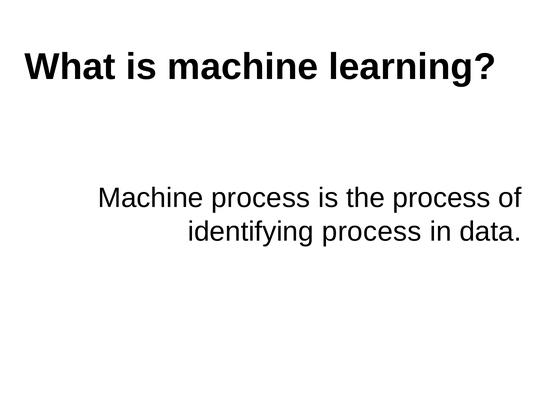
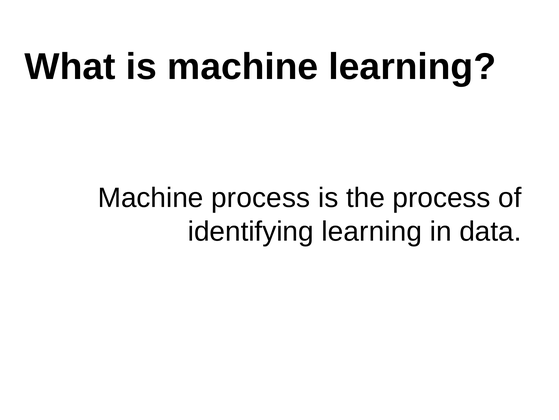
identifying process: process -> learning (372, 231)
